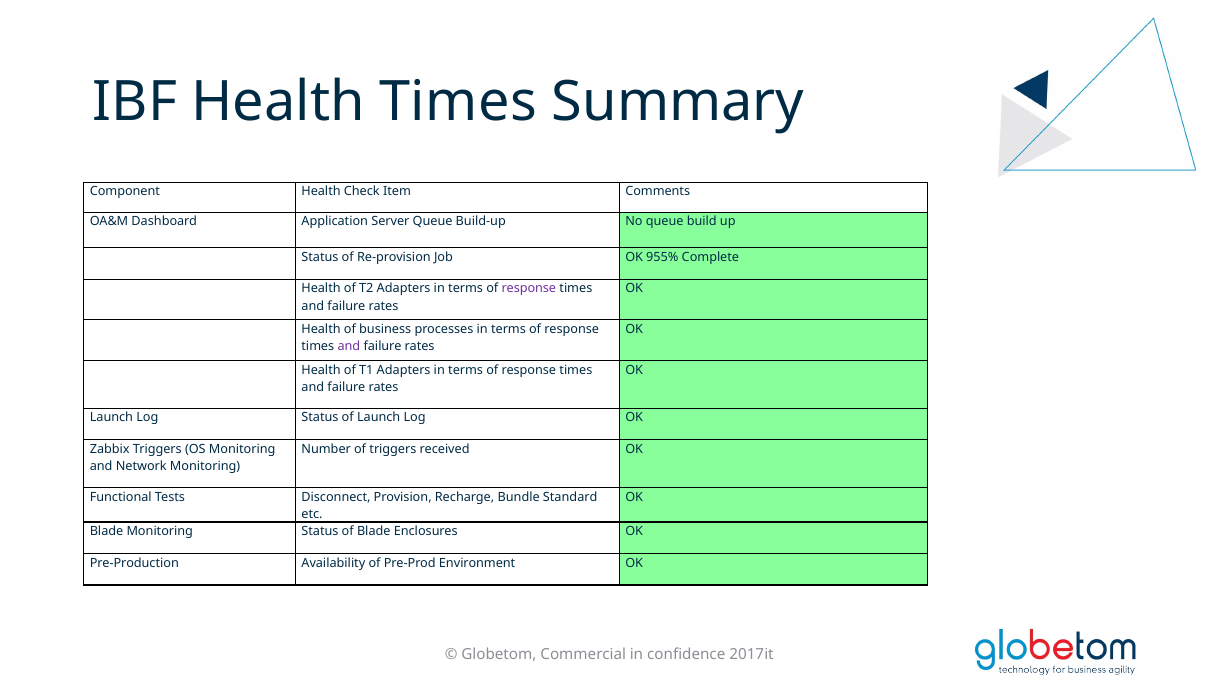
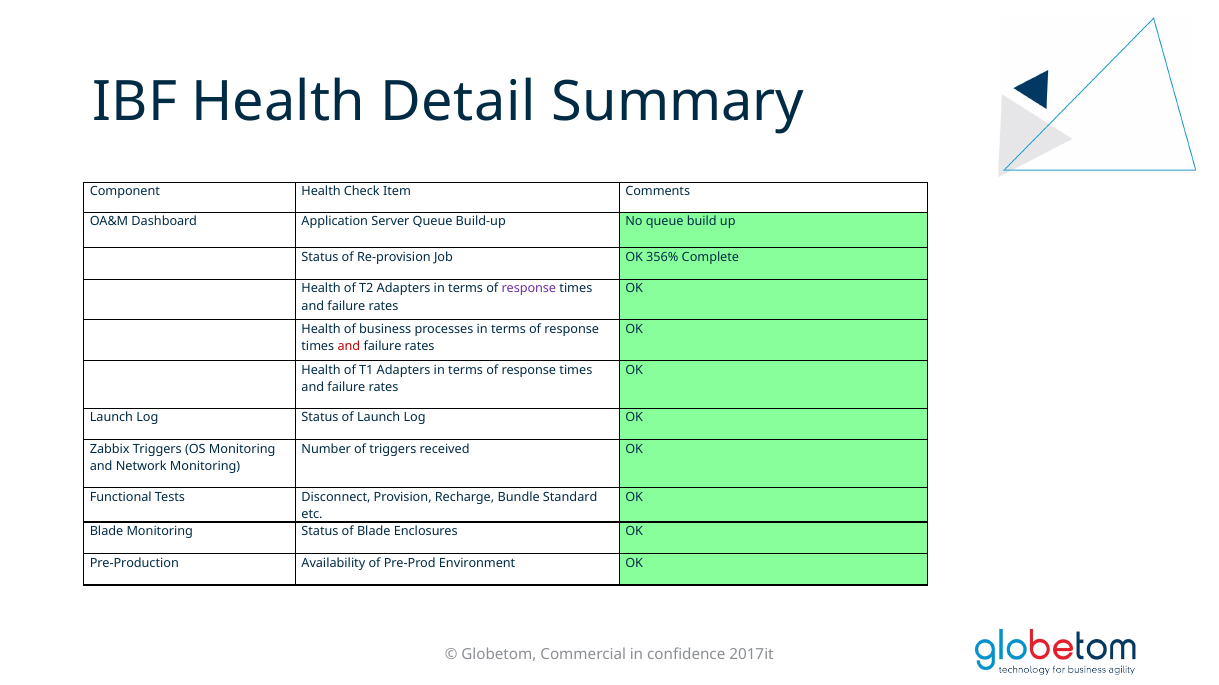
Health Times: Times -> Detail (458, 102)
955%: 955% -> 356% (662, 258)
and colour: purple -> red (349, 347)
